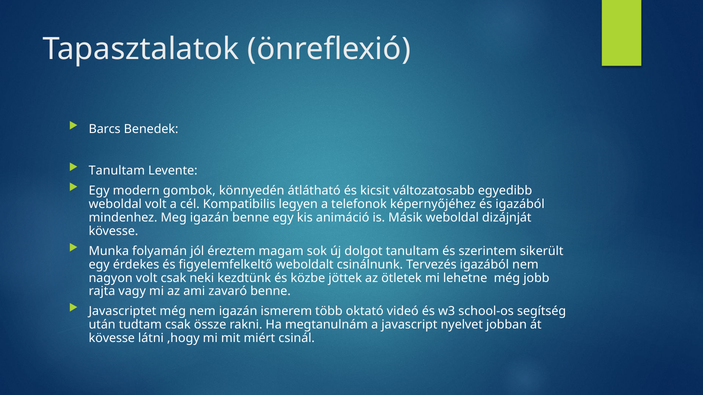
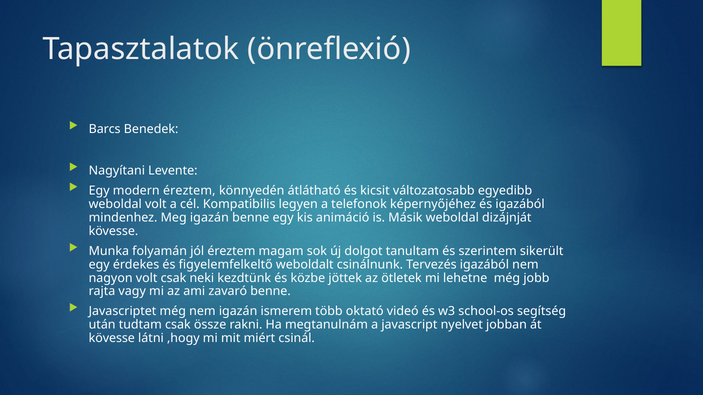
Tanultam: Tanultam -> Nagyítani (117, 171)
modern gombok: gombok -> éreztem (189, 191)
